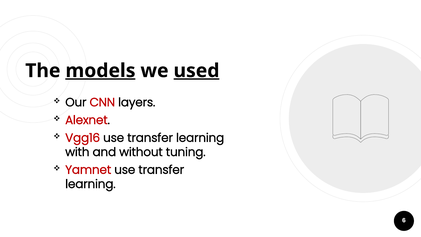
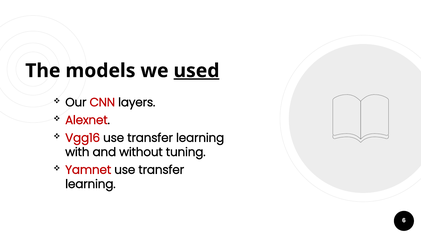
models underline: present -> none (100, 71)
